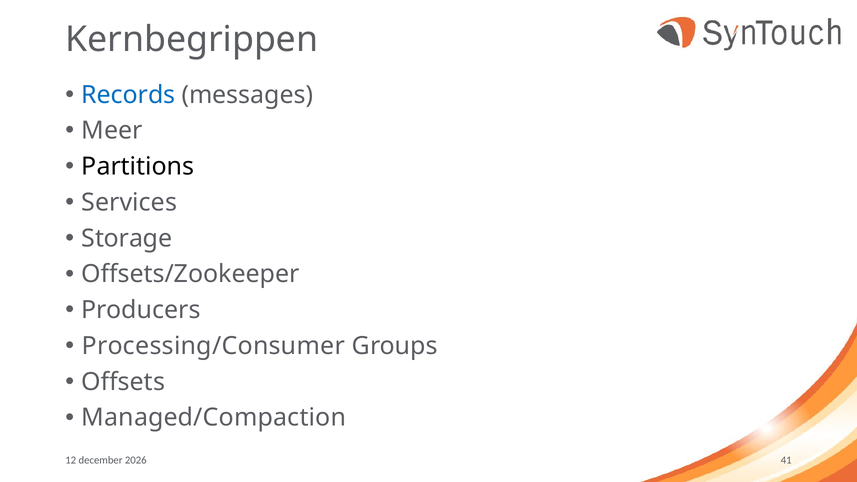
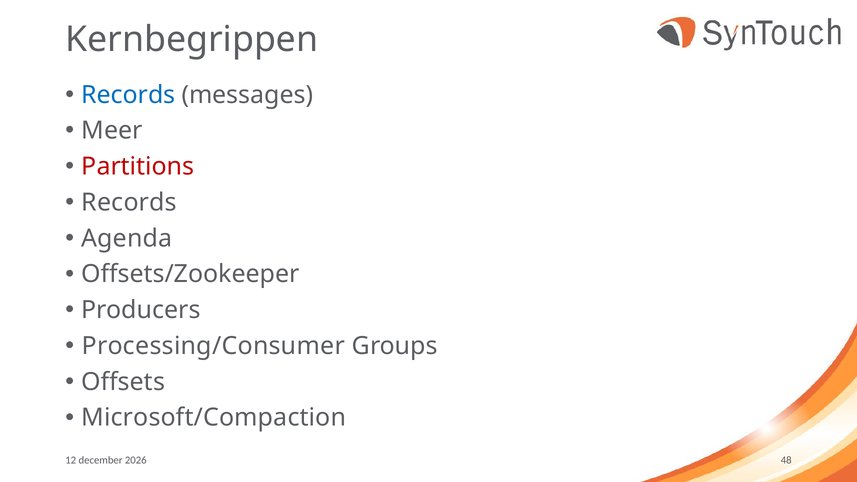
Partitions colour: black -> red (138, 167)
Services: Services -> Records (129, 202)
Storage: Storage -> Agenda (127, 238)
Managed/Compaction: Managed/Compaction -> Microsoft/Compaction (214, 418)
41: 41 -> 48 (786, 460)
